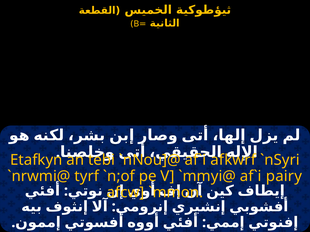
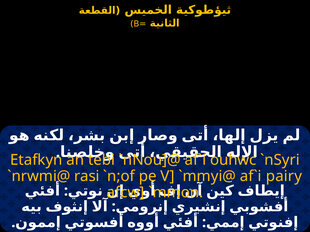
afkwrf: afkwrf -> ouhwc (233, 160)
tyrf: tyrf -> rasi (87, 177)
